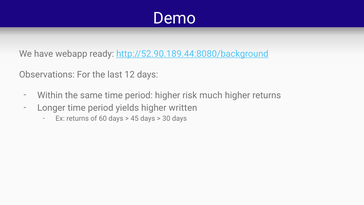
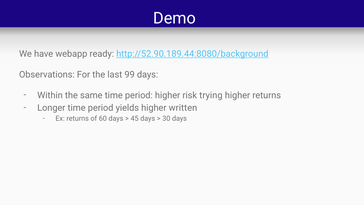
12: 12 -> 99 (130, 74)
much: much -> trying (211, 95)
